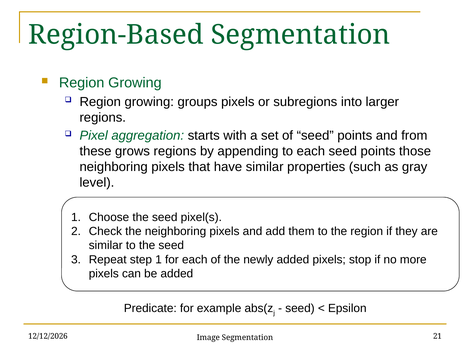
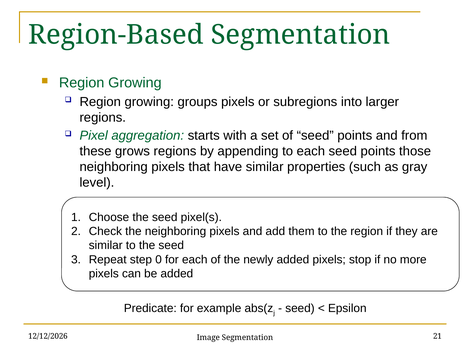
step 1: 1 -> 0 (159, 260)
